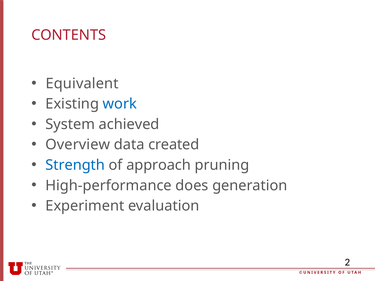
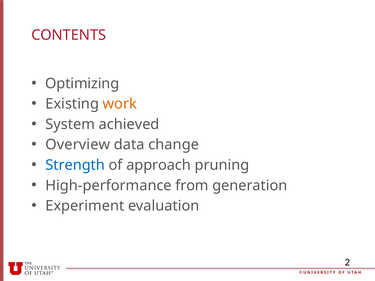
Equivalent: Equivalent -> Optimizing (82, 84)
work colour: blue -> orange (120, 104)
created: created -> change (174, 145)
does: does -> from (192, 186)
